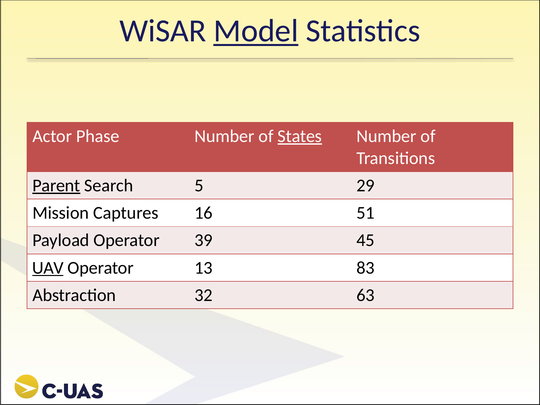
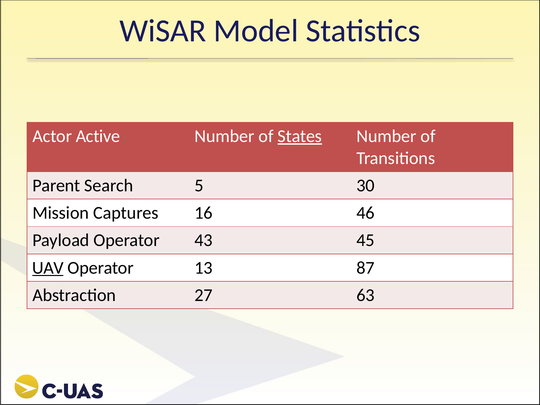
Model underline: present -> none (256, 31)
Phase: Phase -> Active (98, 136)
Parent underline: present -> none (56, 186)
29: 29 -> 30 (366, 186)
51: 51 -> 46 (366, 213)
39: 39 -> 43 (204, 240)
83: 83 -> 87 (366, 268)
32: 32 -> 27 (204, 295)
